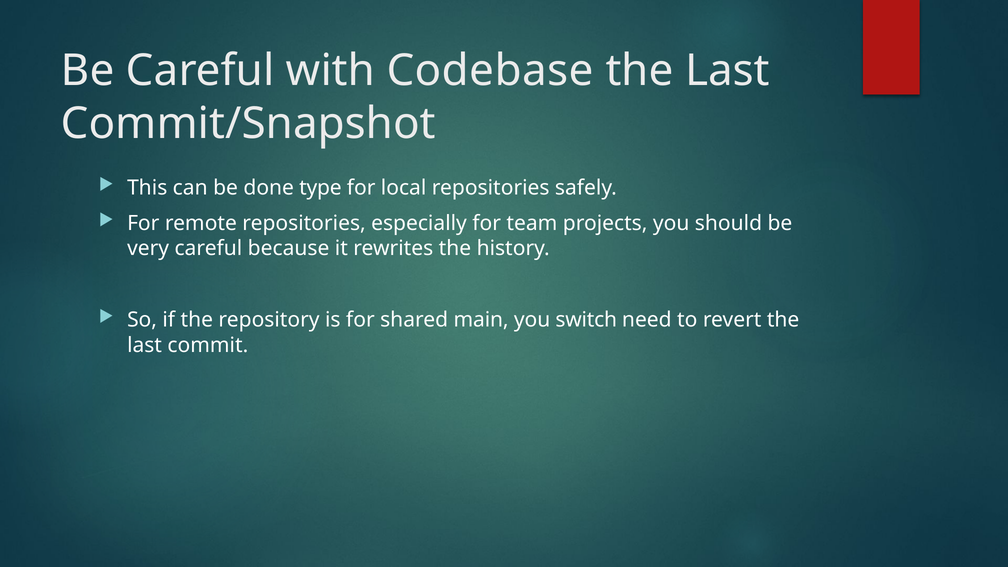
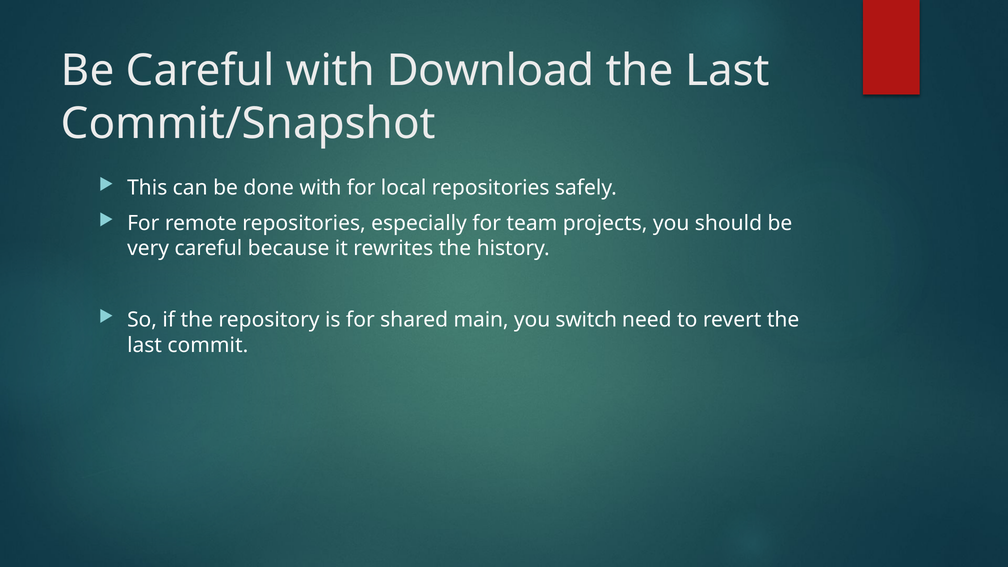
Codebase: Codebase -> Download (491, 71)
done type: type -> with (320, 188)
